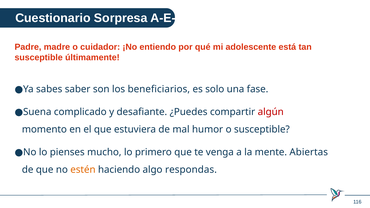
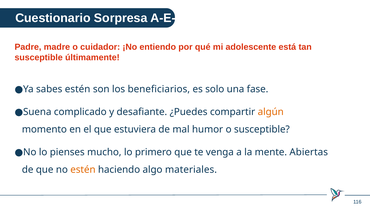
sabes saber: saber -> estén (78, 89)
algún colour: red -> orange (271, 112)
respondas: respondas -> materiales (191, 170)
